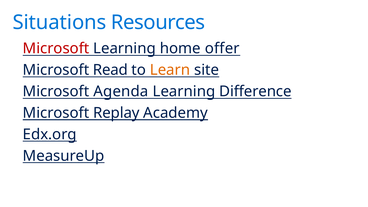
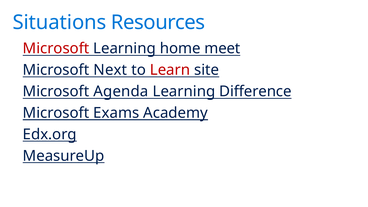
offer: offer -> meet (222, 48)
Read: Read -> Next (110, 70)
Learn colour: orange -> red (170, 70)
Replay: Replay -> Exams (116, 113)
